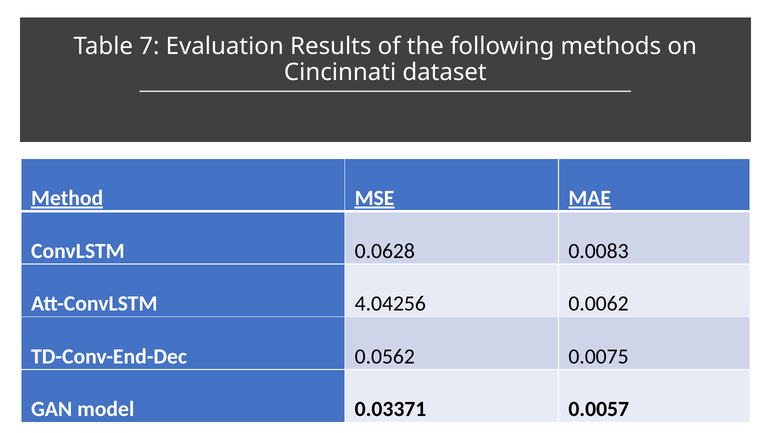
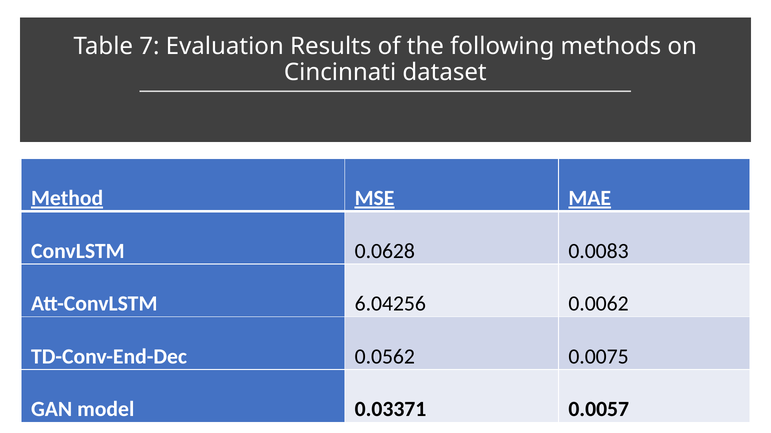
4.04256: 4.04256 -> 6.04256 (390, 304)
